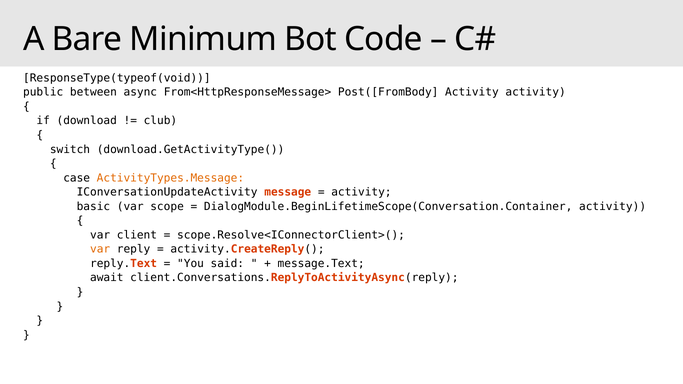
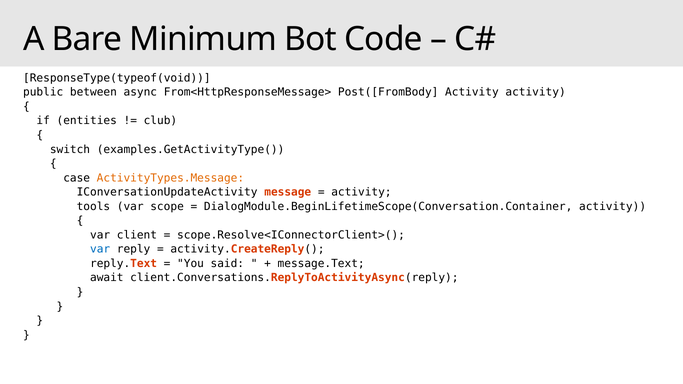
download: download -> entities (87, 121)
download.GetActivityType(: download.GetActivityType( -> examples.GetActivityType( (191, 149)
basic: basic -> tools (93, 207)
var colour: orange -> blue (100, 249)
